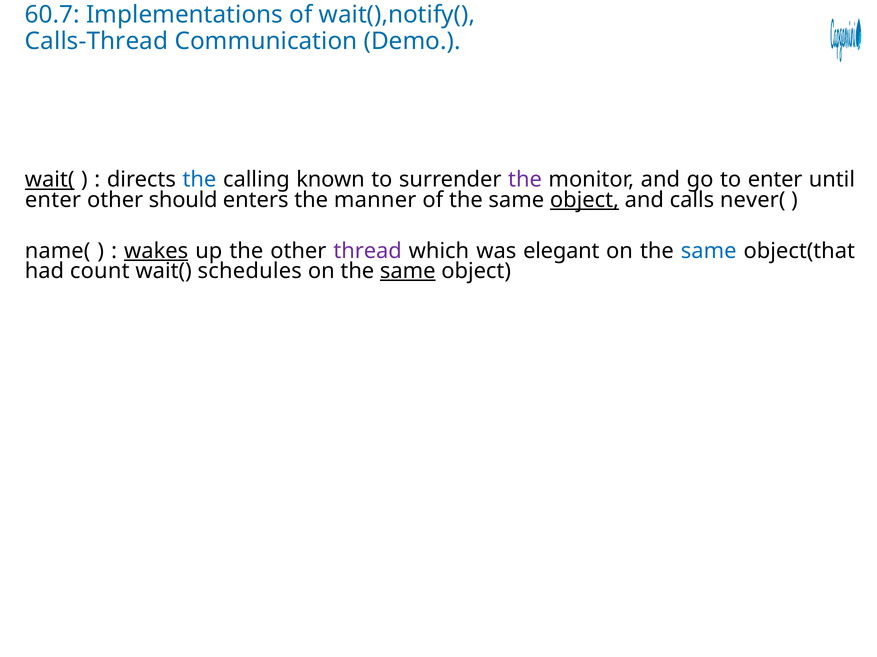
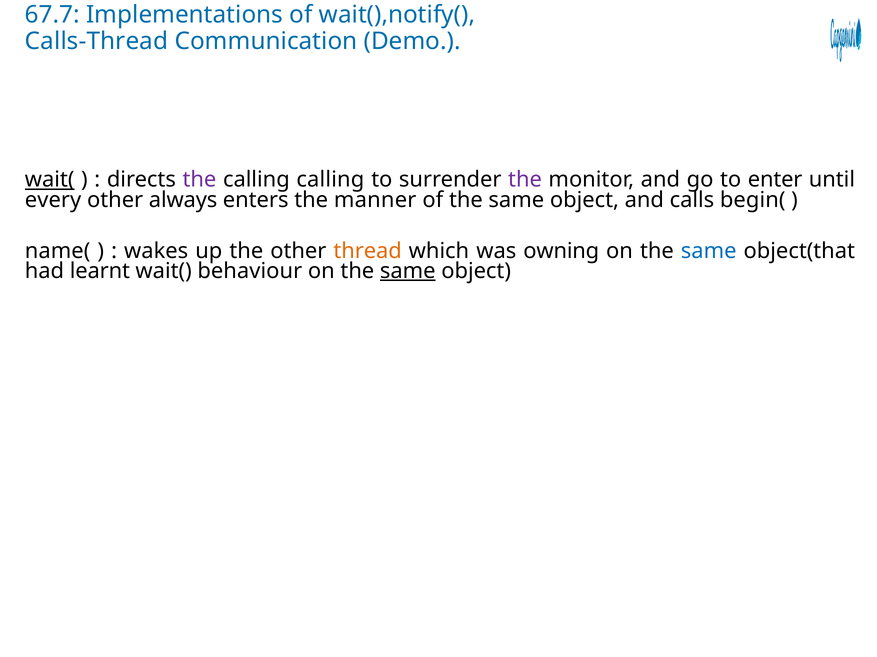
60.7: 60.7 -> 67.7 (52, 15)
the colour: blue -> purple (199, 180)
calling known: known -> calling (330, 180)
enter: enter -> every (53, 200)
should: should -> always (183, 200)
object underline: present -> none (584, 200)
never(: never( -> begin( (753, 200)
wakes underline: present -> none (156, 251)
thread colour: purple -> orange (368, 251)
elegant: elegant -> owning (561, 251)
count: count -> learnt (100, 271)
schedules: schedules -> behaviour (250, 271)
